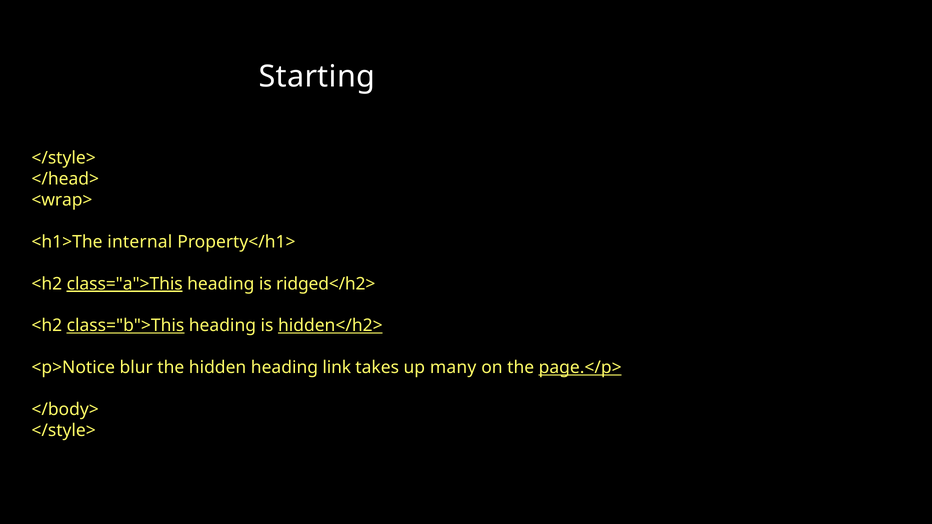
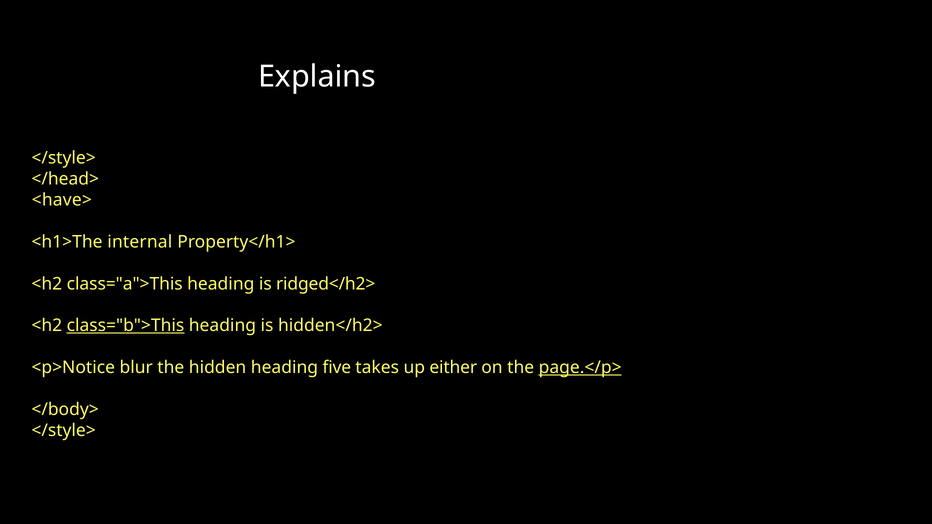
Starting: Starting -> Explains (317, 77)
<wrap>: <wrap> -> <have> (62, 200)
class="a">This underline: present -> none (125, 284)
hidden</h2> underline: present -> none (330, 326)
link: link -> five (337, 368)
many: many -> either (453, 368)
